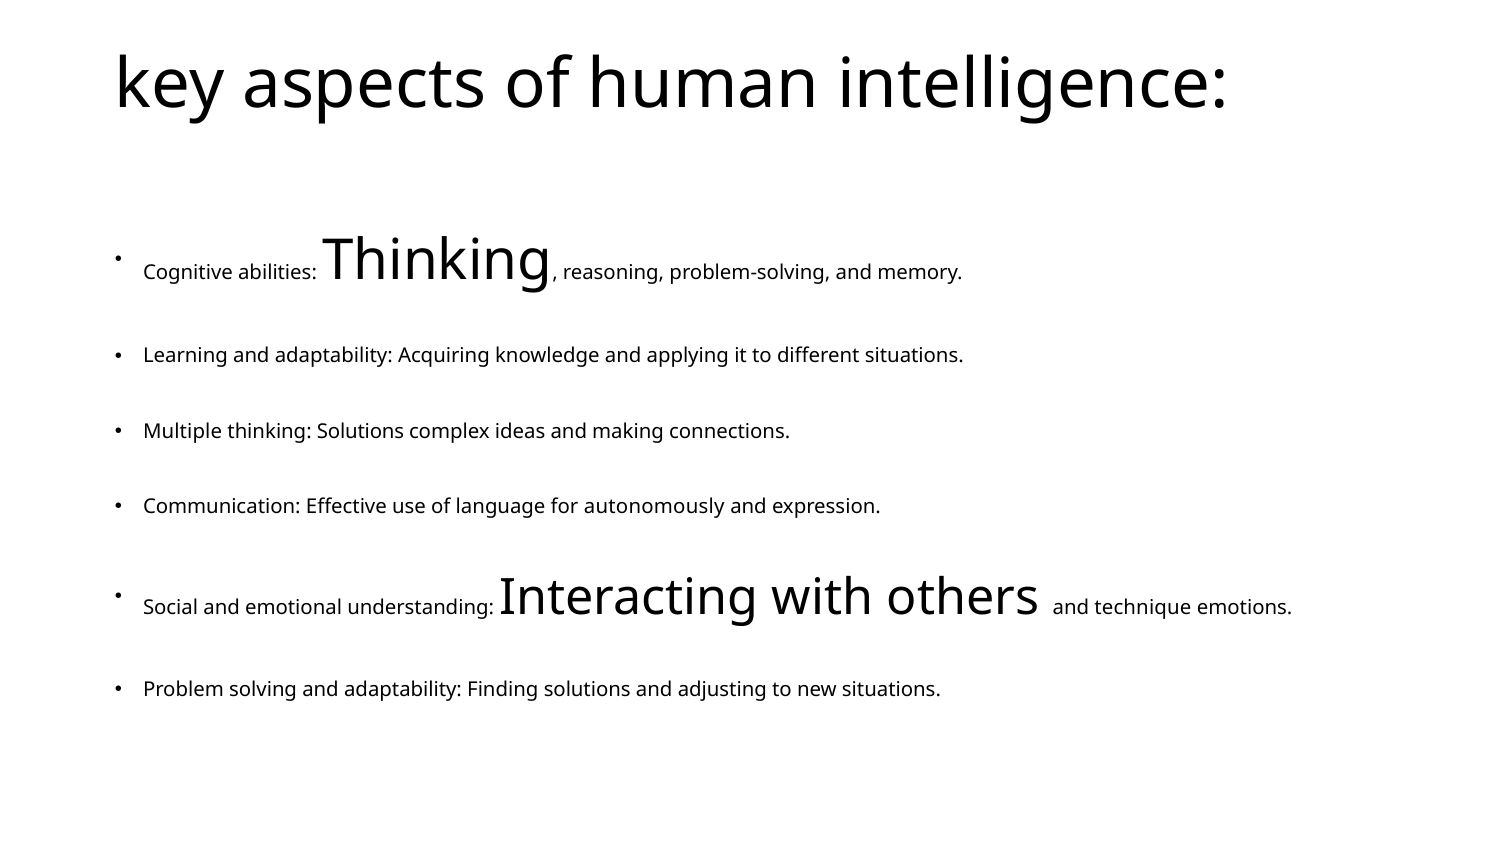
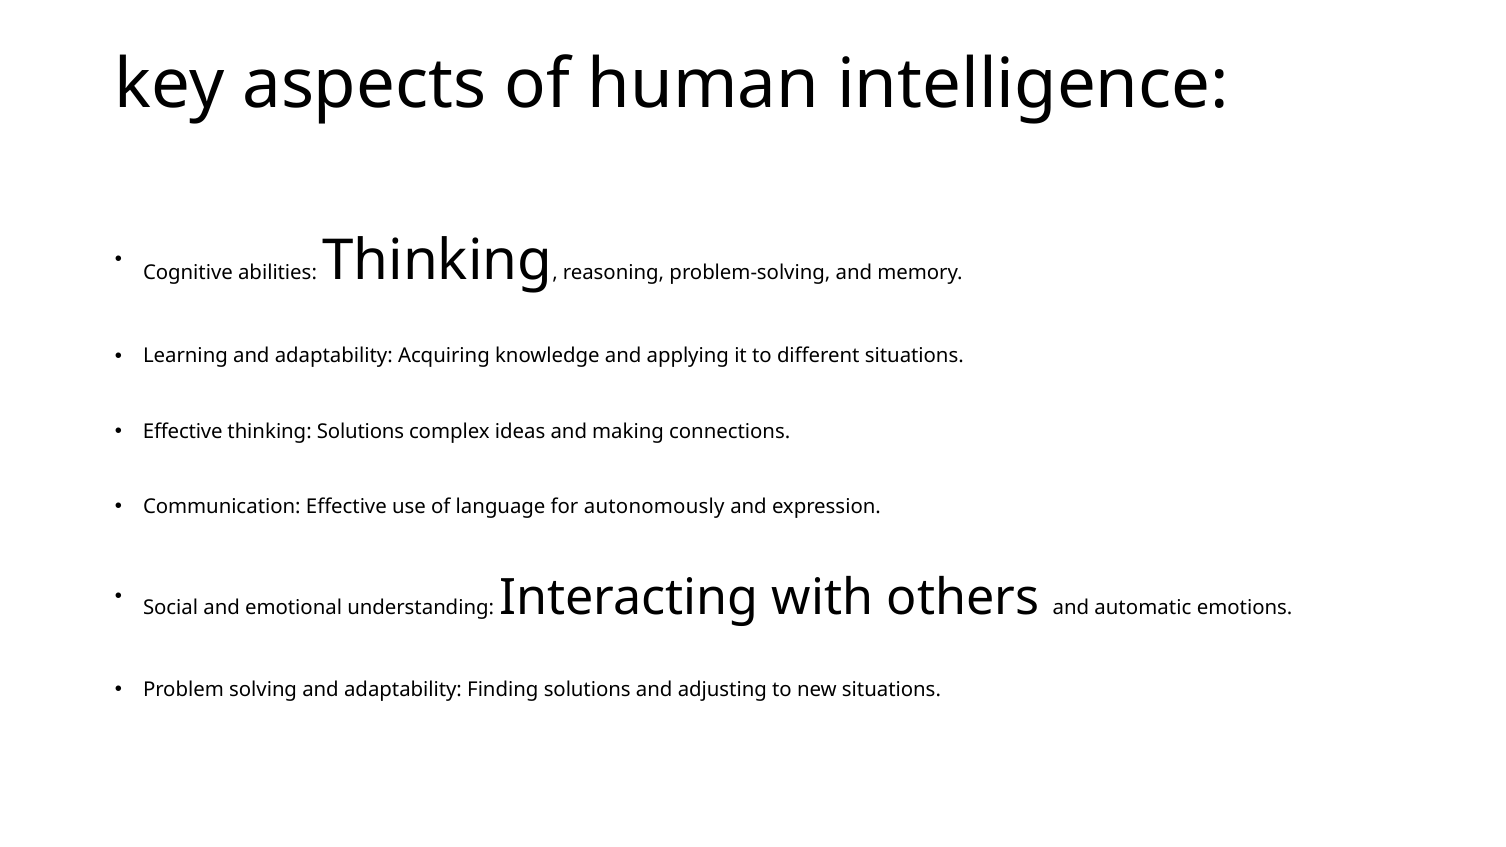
Multiple: Multiple -> Effective (183, 432)
technique: technique -> automatic (1143, 608)
